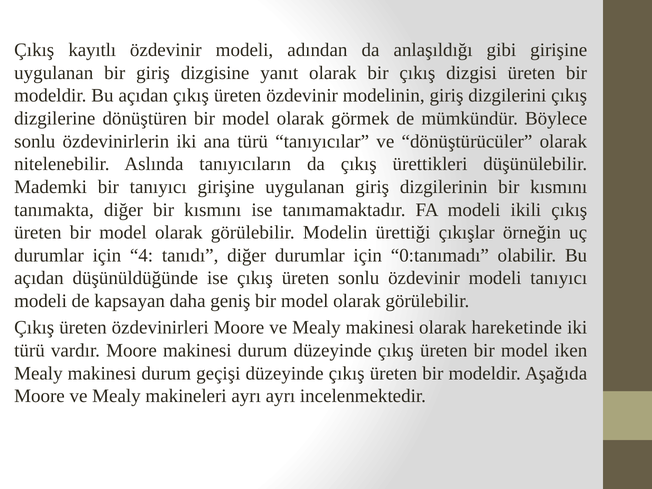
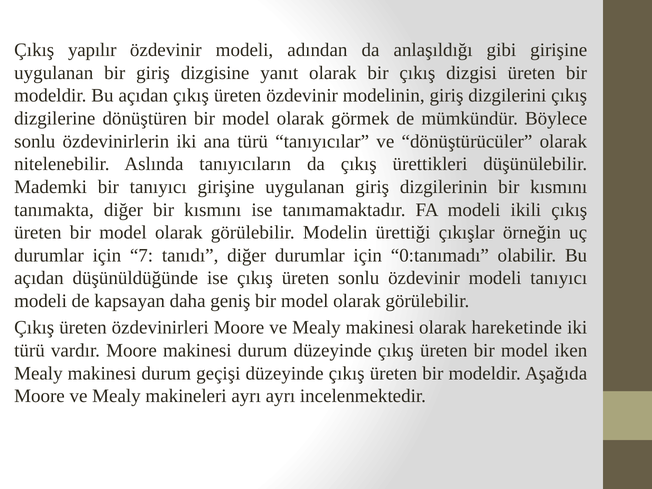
kayıtlı: kayıtlı -> yapılır (92, 50)
4: 4 -> 7 (142, 255)
